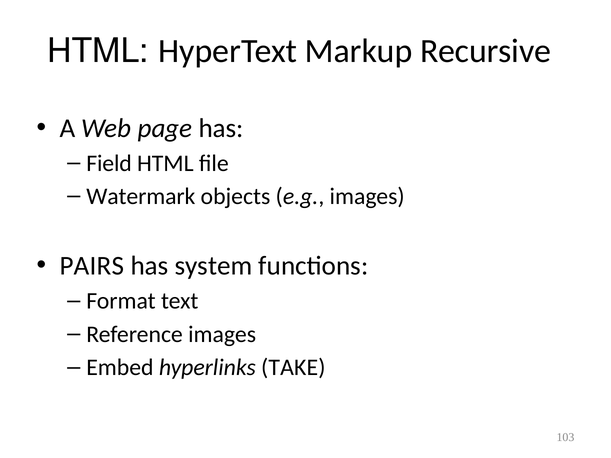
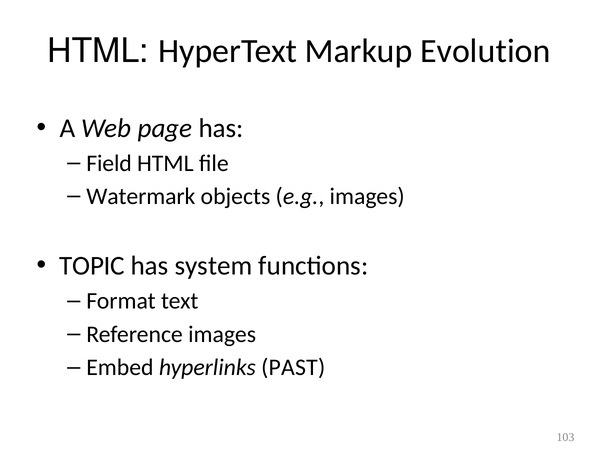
Recursive: Recursive -> Evolution (485, 51)
PAIRS: PAIRS -> TOPIC (92, 266)
TAKE: TAKE -> PAST (293, 368)
